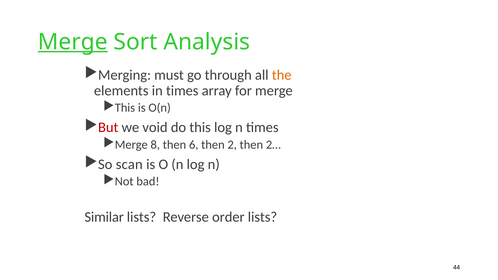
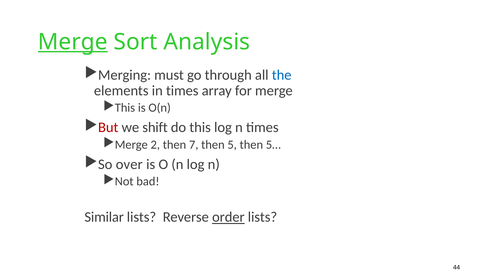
the colour: orange -> blue (282, 75)
void: void -> shift (155, 128)
8: 8 -> 2 (155, 145)
6: 6 -> 7 (194, 145)
2: 2 -> 5 (232, 145)
2…: 2… -> 5… (273, 145)
scan: scan -> over (129, 164)
order underline: none -> present (228, 217)
